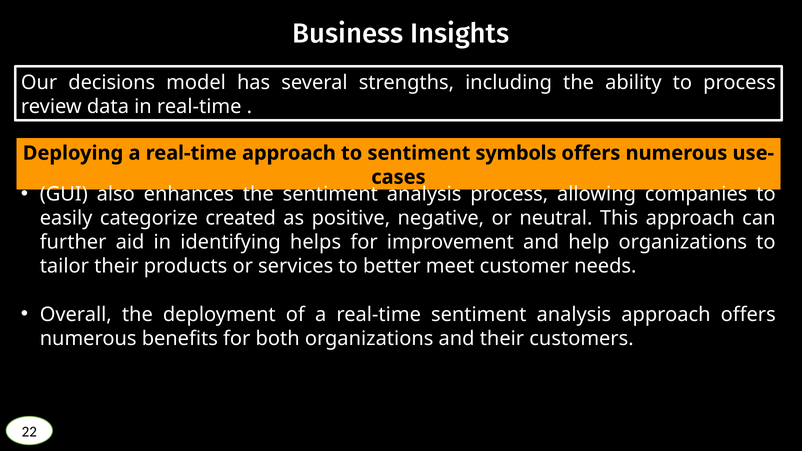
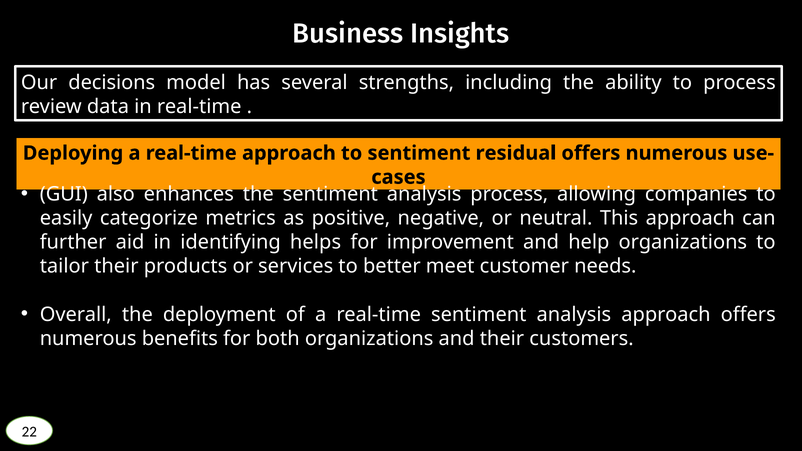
symbols: symbols -> residual (516, 153)
created: created -> metrics (241, 218)
